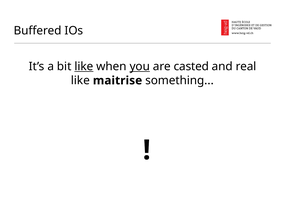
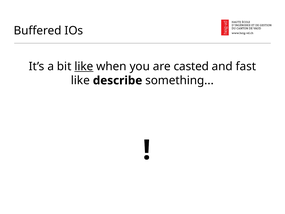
you underline: present -> none (140, 66)
real: real -> fast (246, 66)
maitrise: maitrise -> describe (118, 80)
